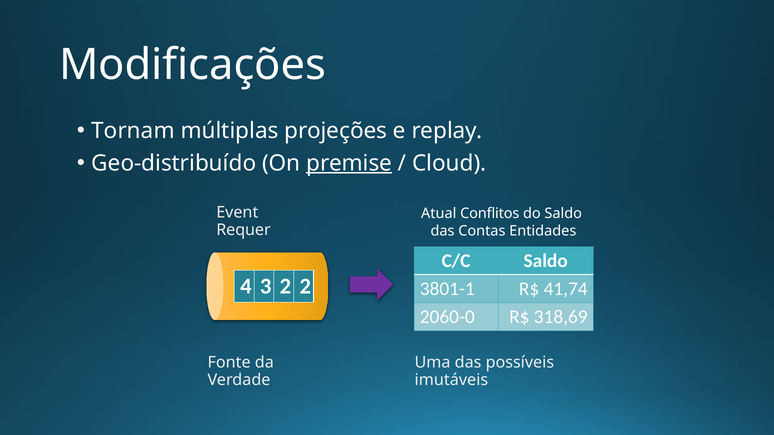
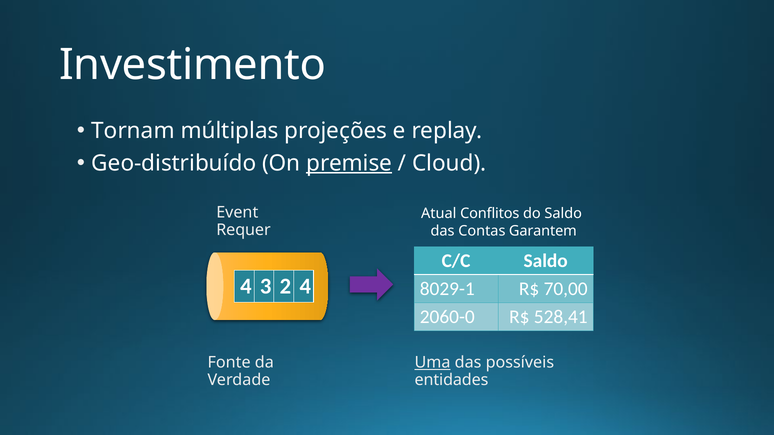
Modificações: Modificações -> Investimento (193, 65)
Entidades: Entidades -> Garantem (543, 231)
2 2: 2 -> 4 (305, 287)
3801-1: 3801-1 -> 8029-1 (447, 289)
41,74: 41,74 -> 70,00 (566, 289)
318,69: 318,69 -> 528,41 (561, 317)
Uma underline: none -> present (433, 363)
imutáveis: imutáveis -> entidades (451, 380)
